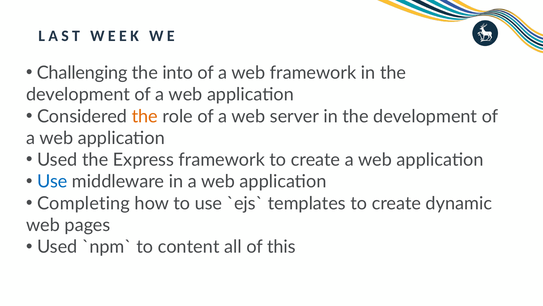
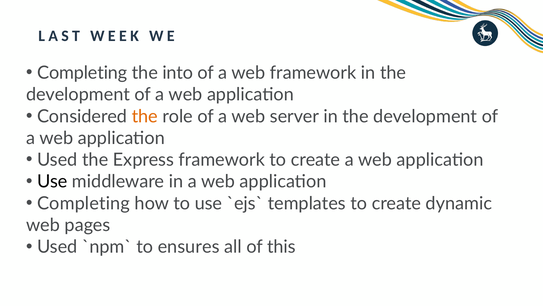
Challenging: Challenging -> Completing (82, 73)
Use colour: blue -> black (52, 181)
content: content -> ensures (189, 247)
